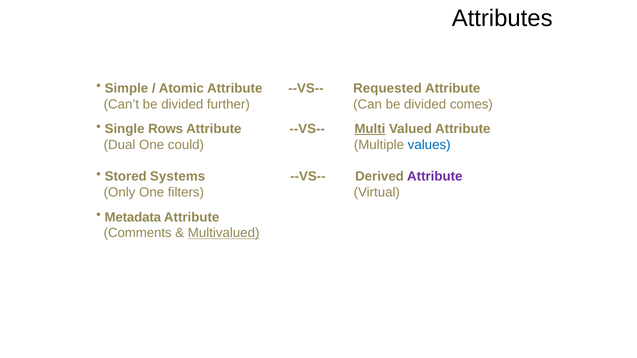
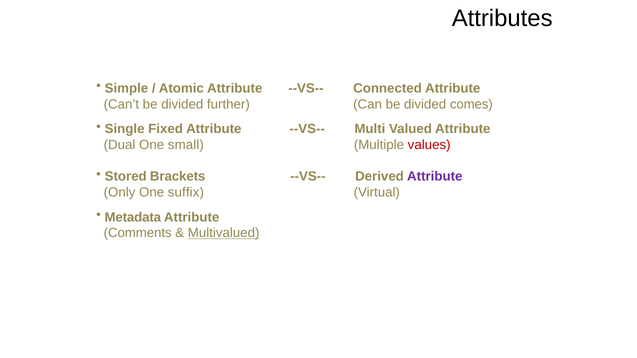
Requested: Requested -> Connected (388, 88)
Rows: Rows -> Fixed (166, 129)
Multi underline: present -> none (370, 129)
could: could -> small (186, 145)
values colour: blue -> red (429, 145)
Systems: Systems -> Brackets (178, 177)
filters: filters -> suffix (186, 193)
